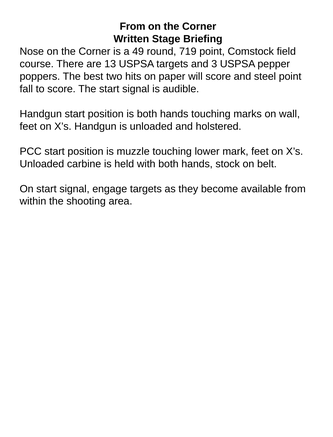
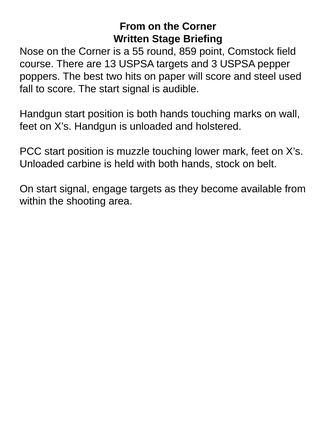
49: 49 -> 55 (138, 51)
719: 719 -> 859 (188, 51)
steel point: point -> used (290, 76)
